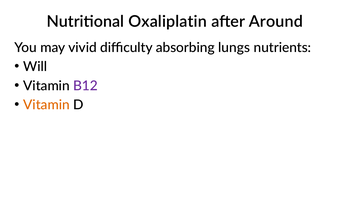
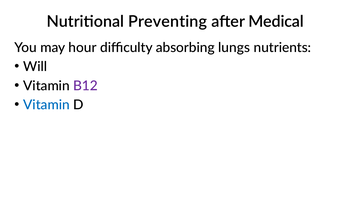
Oxaliplatin: Oxaliplatin -> Preventing (168, 22)
Around: Around -> Medical (276, 22)
vivid: vivid -> hour (82, 48)
Vitamin colour: orange -> blue (46, 105)
